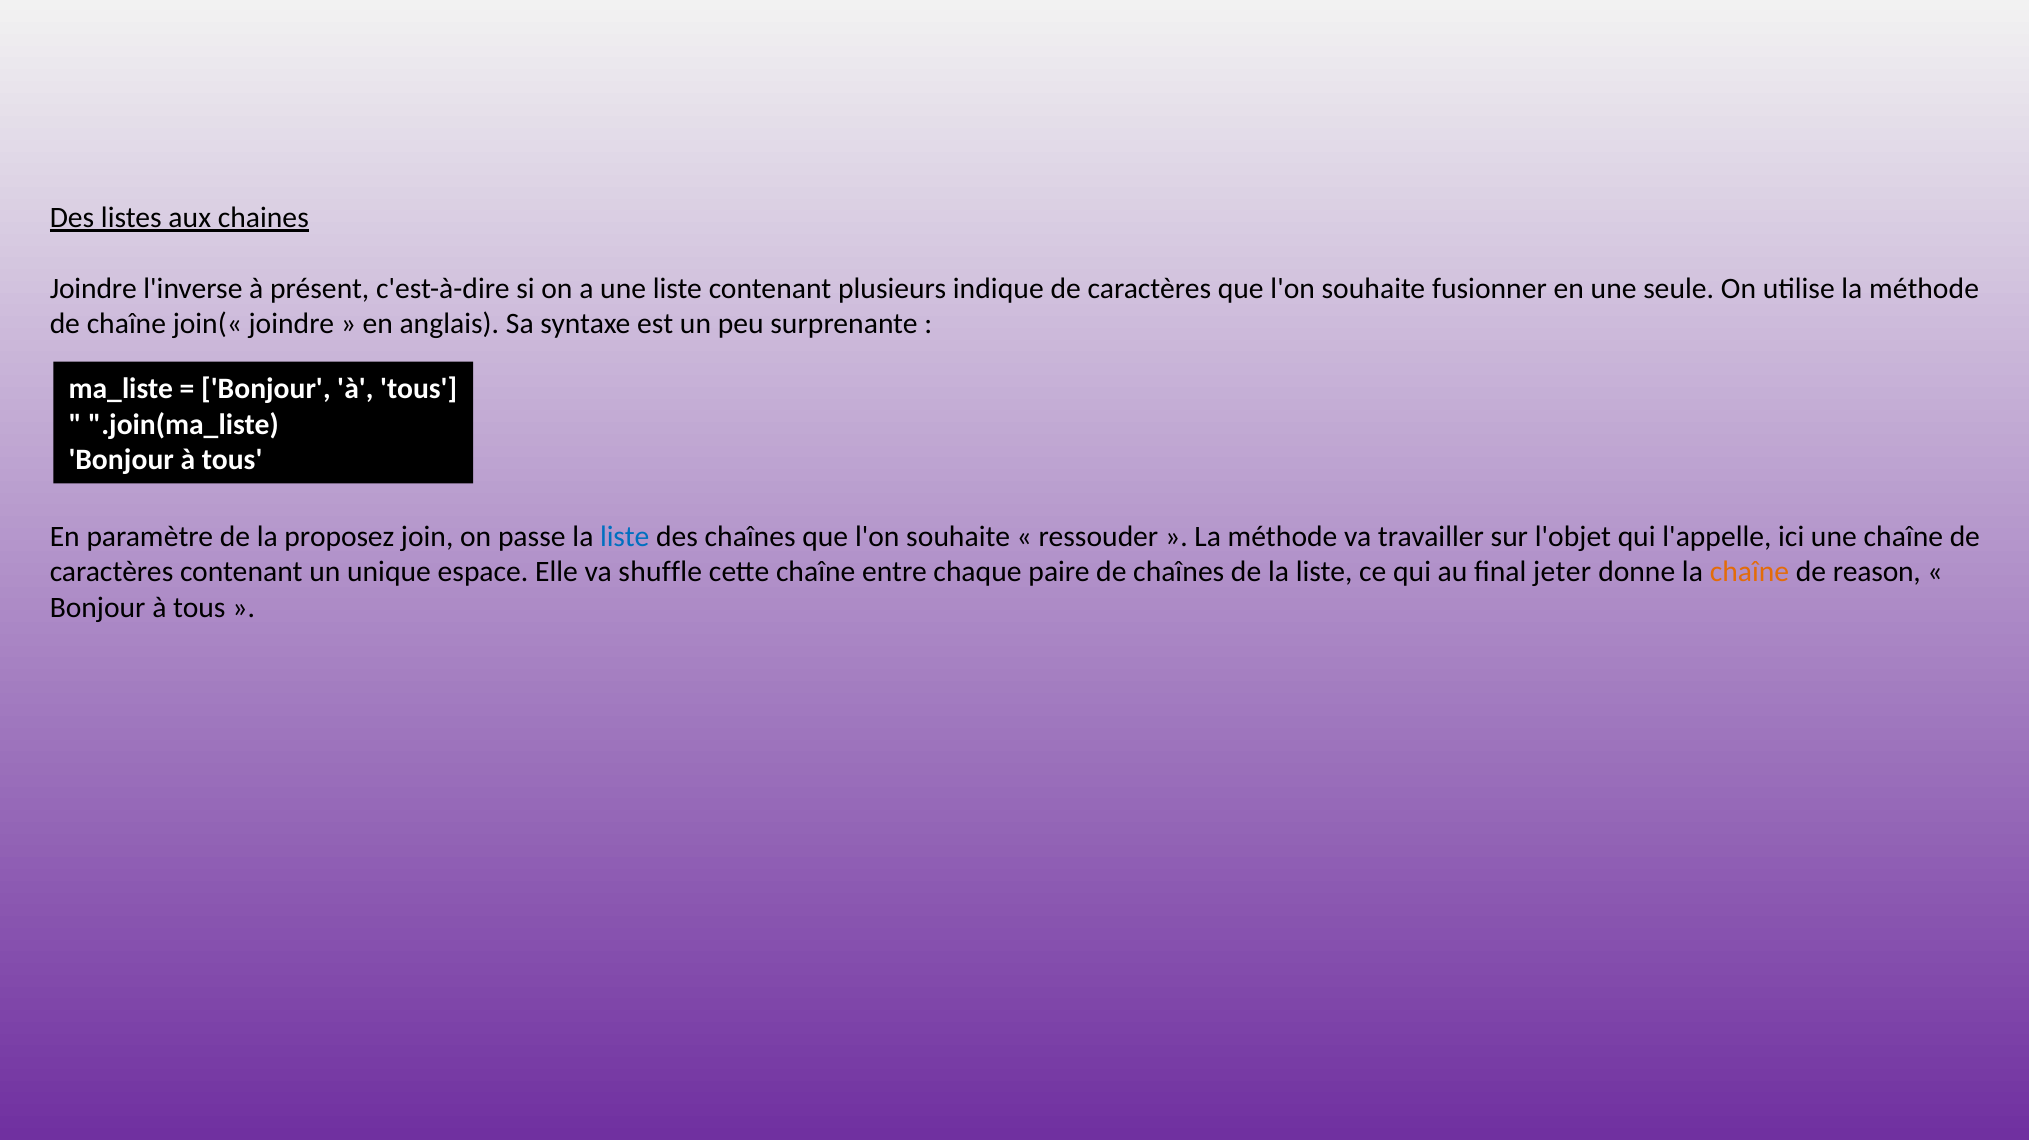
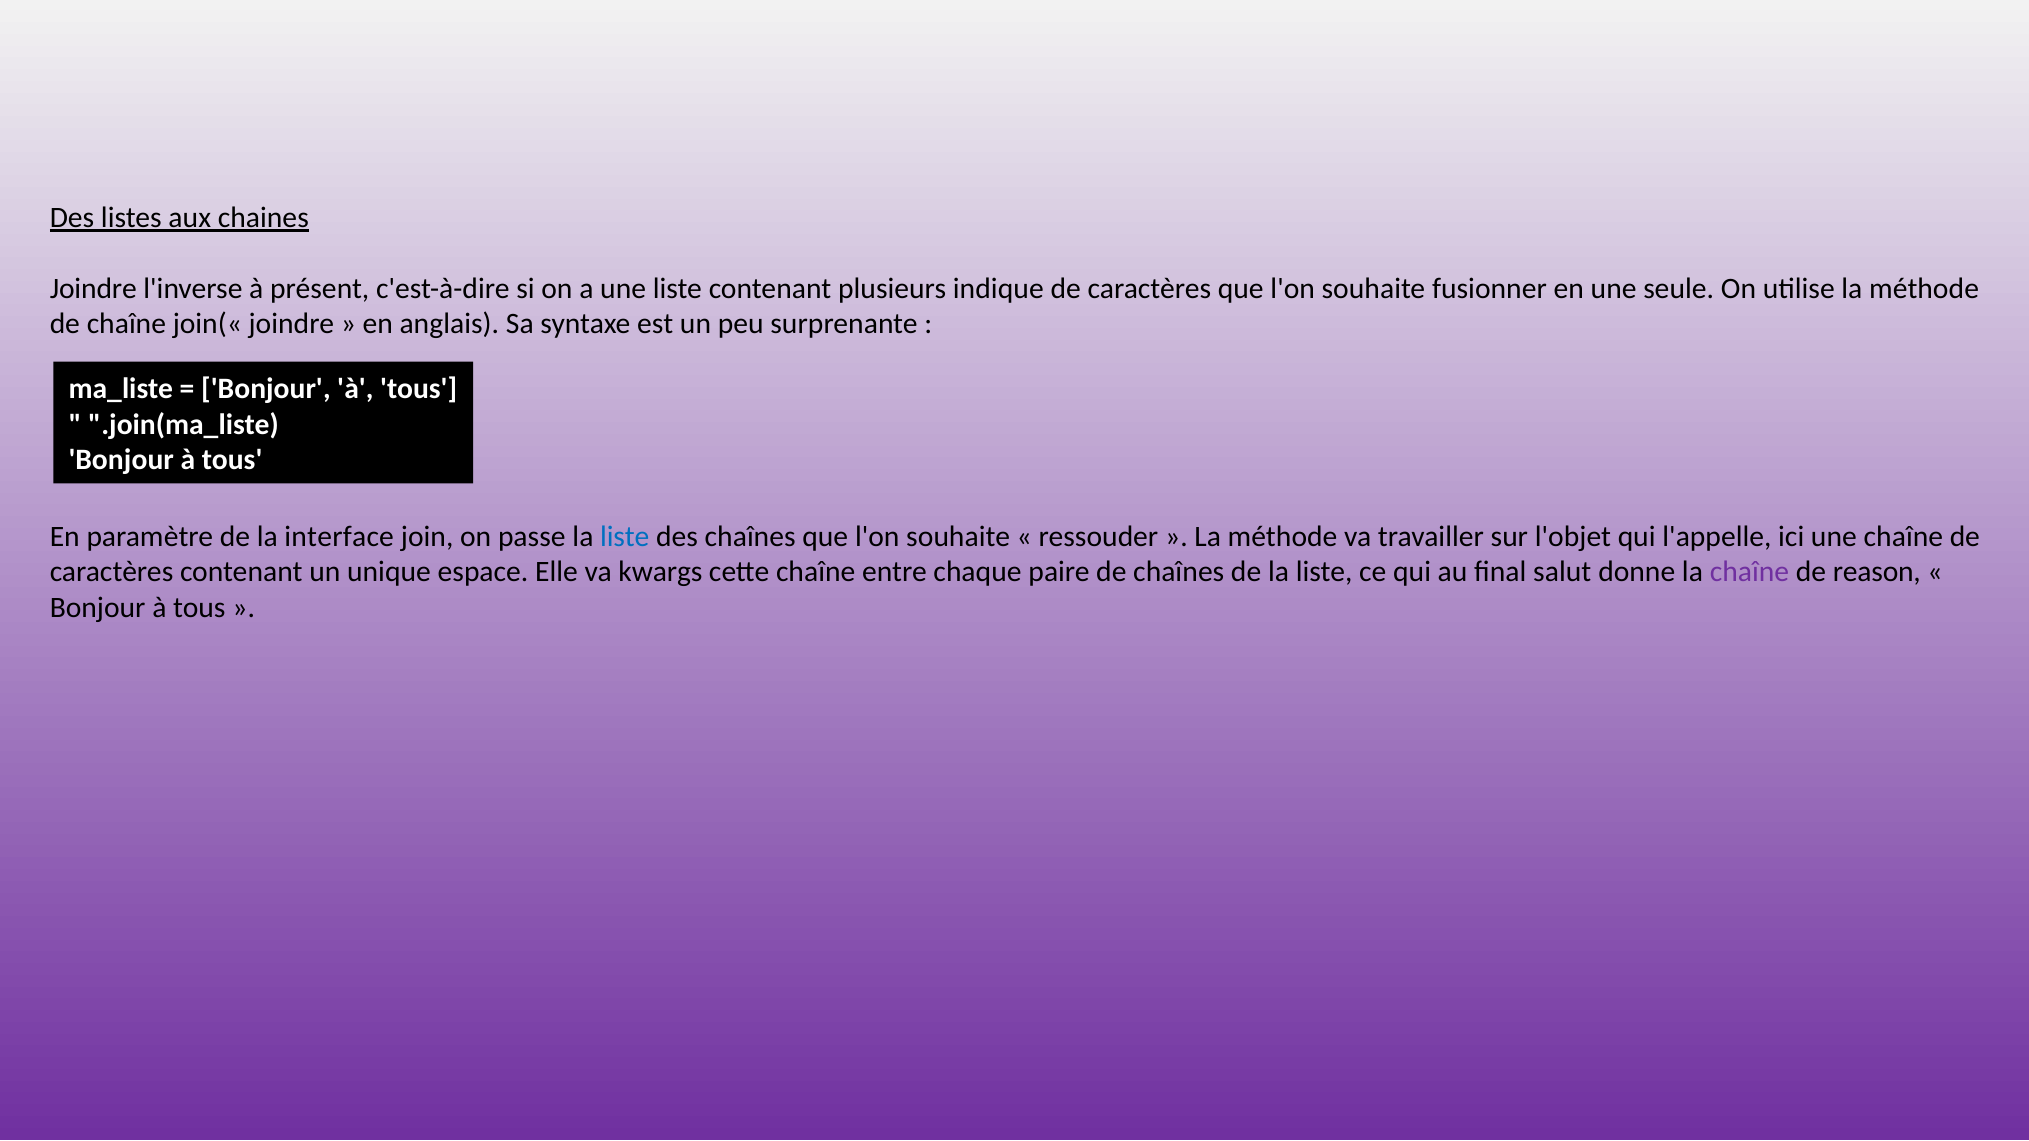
proposez: proposez -> interface (339, 537)
shuffle: shuffle -> kwargs (660, 572)
jeter: jeter -> salut (1562, 572)
chaîne colour: orange -> purple (1749, 572)
